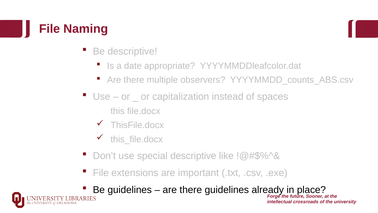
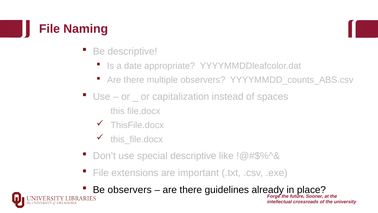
Be guidelines: guidelines -> observers (130, 189)
